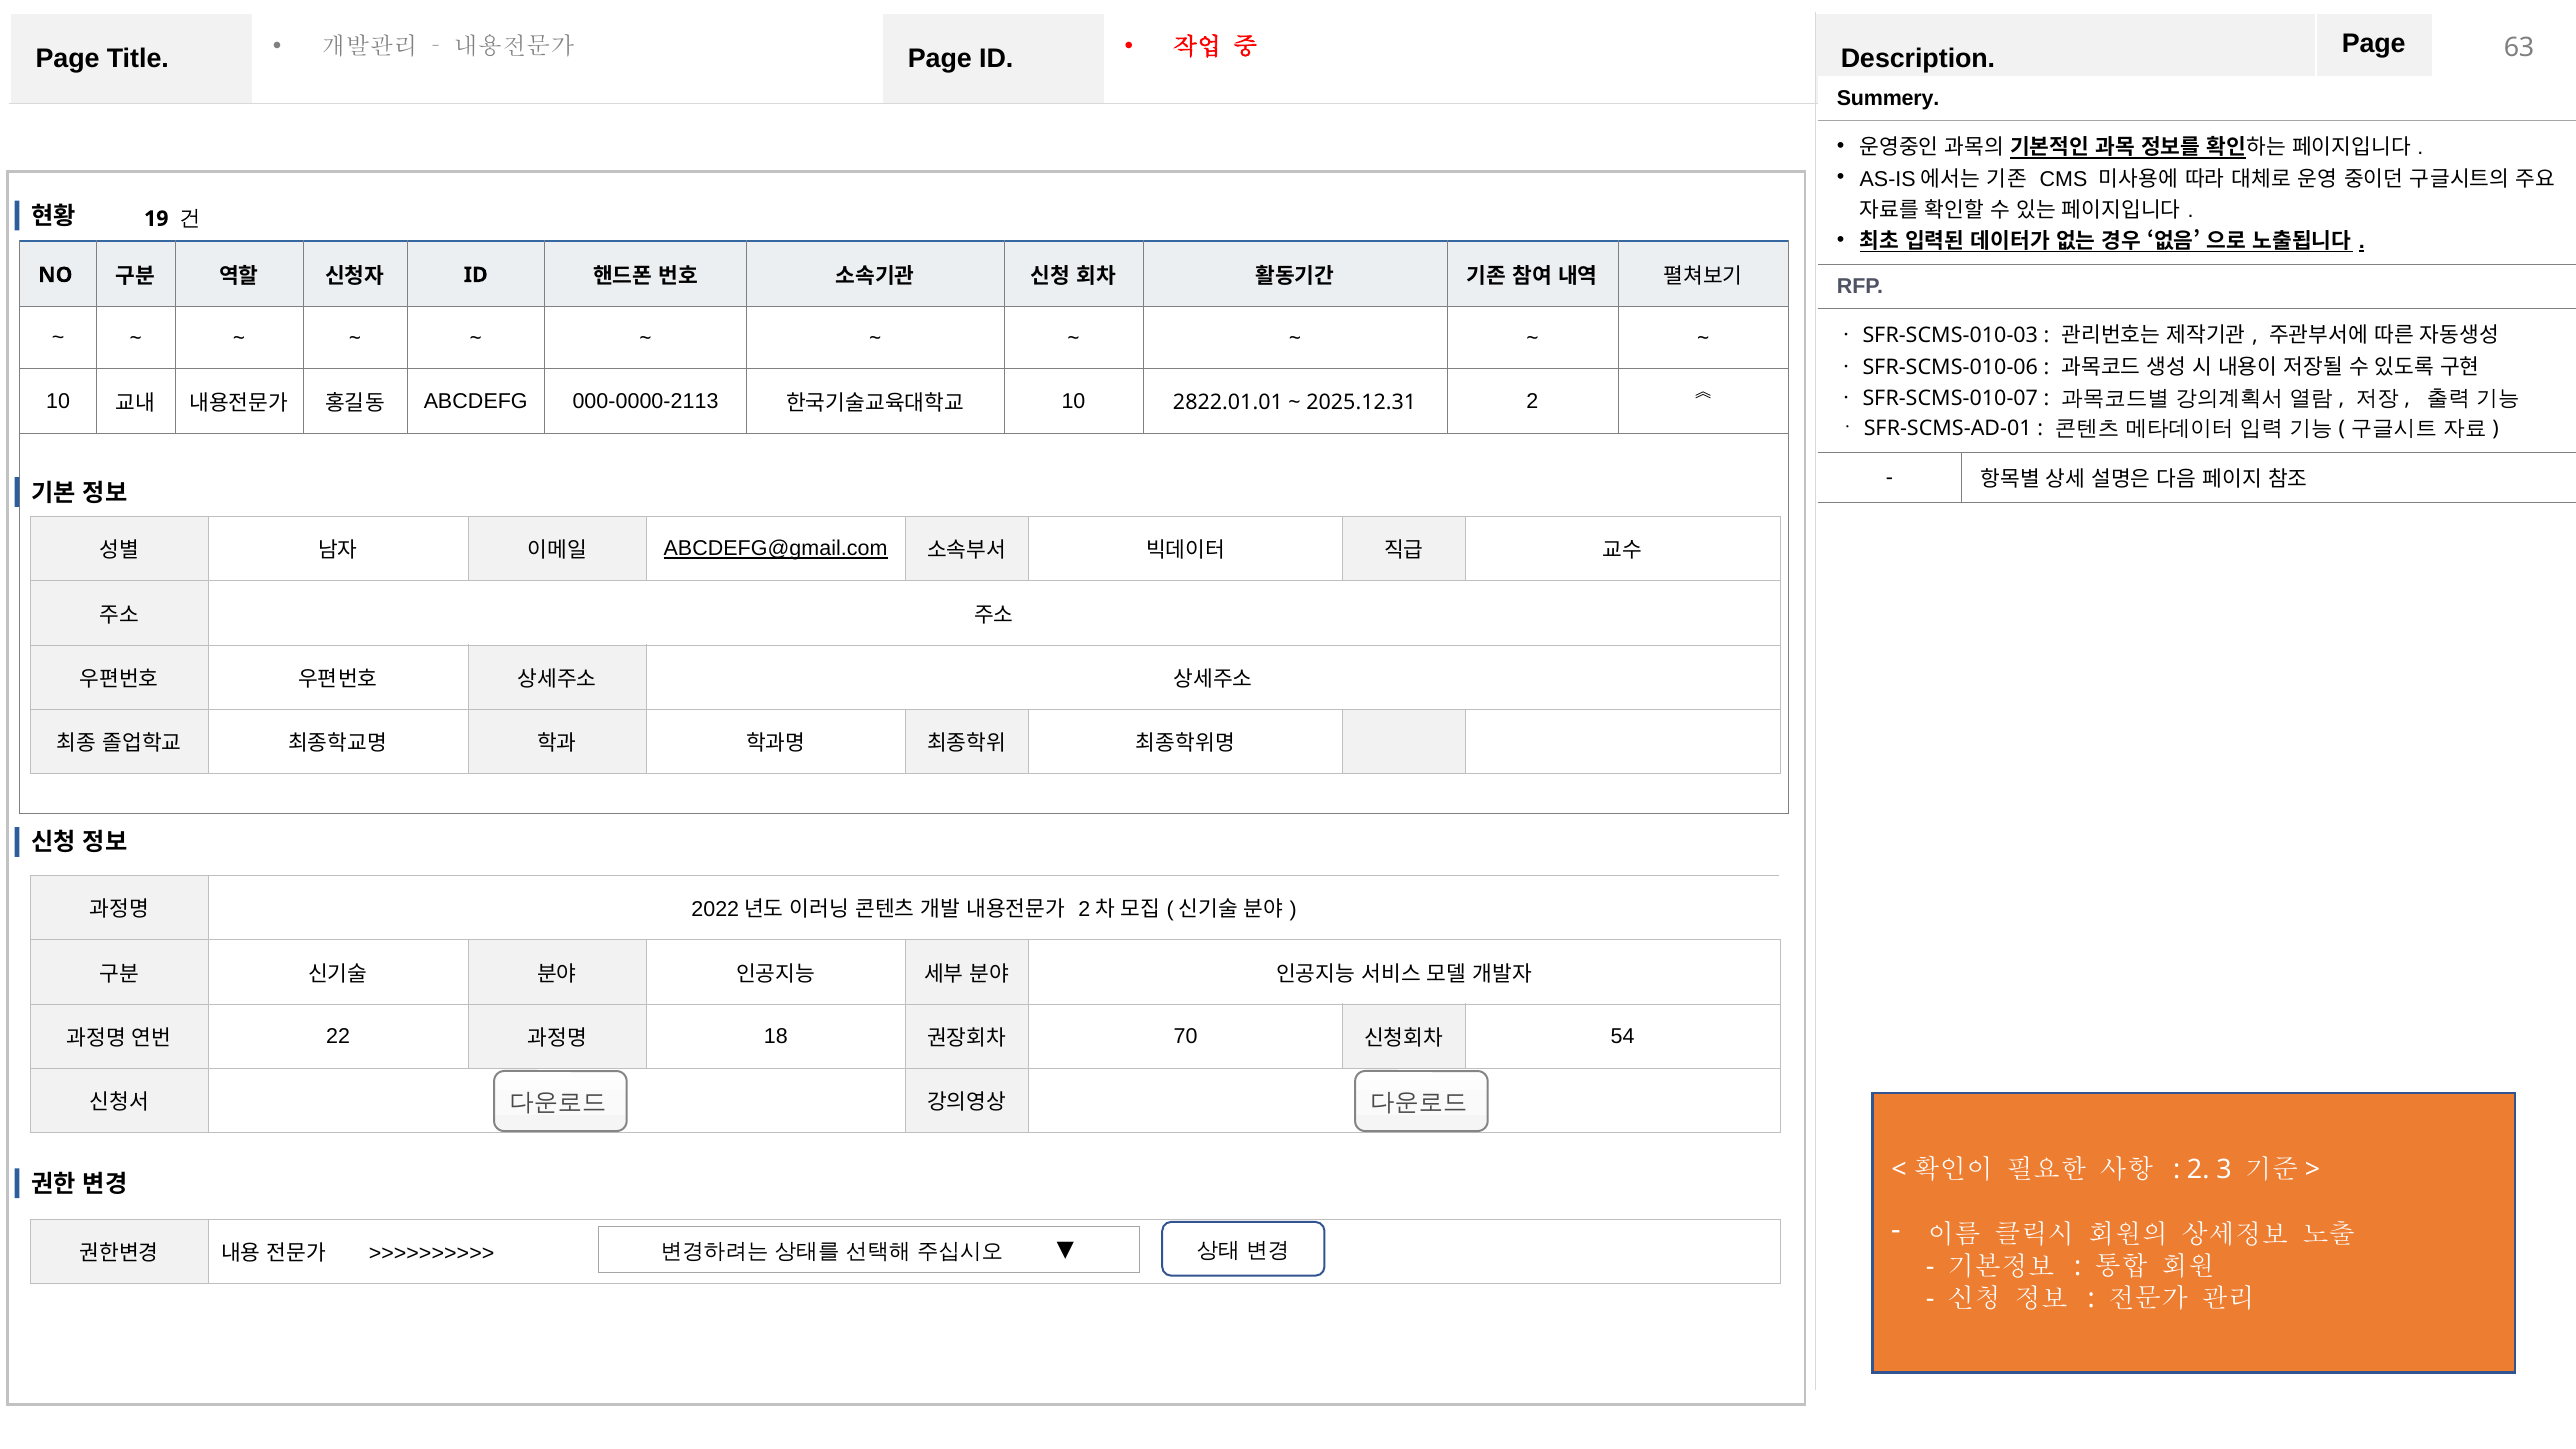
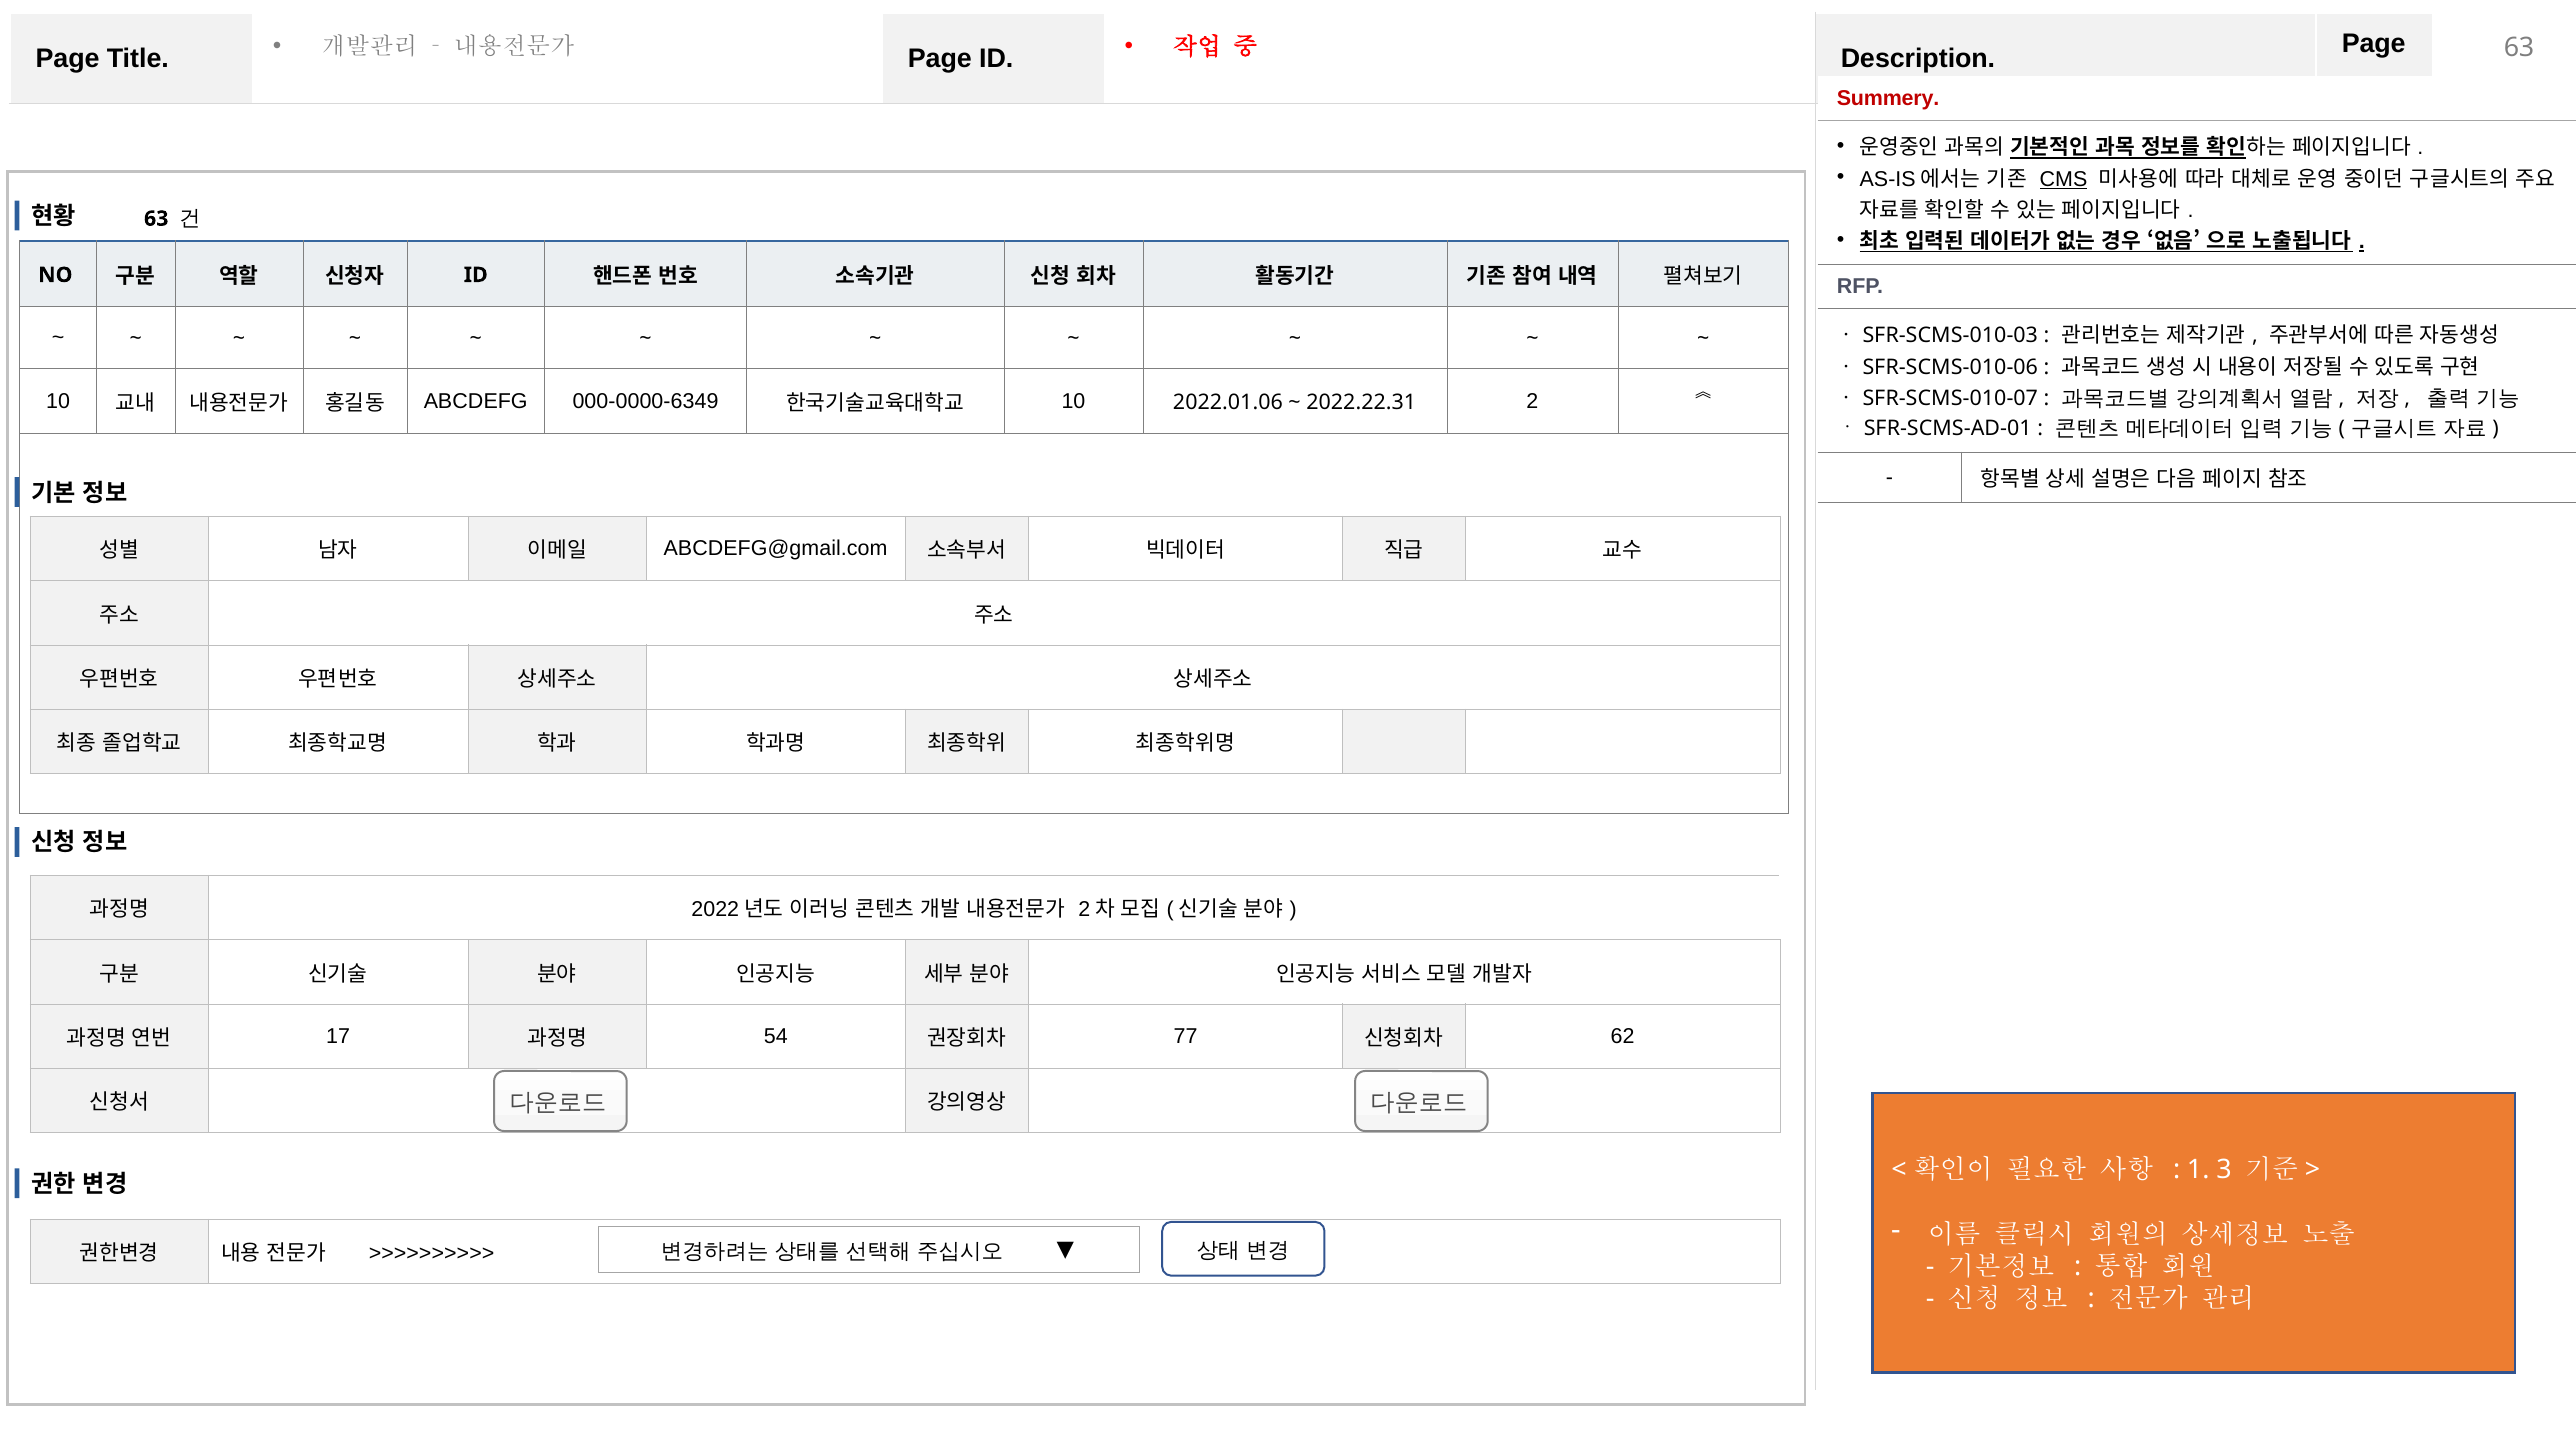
Summery colour: black -> red (1888, 99)
CMS underline: none -> present (2064, 179)
19: 19 -> 63 (156, 219)
000-0000-2113: 000-0000-2113 -> 000-0000-6349 (645, 402)
2822.01.01: 2822.01.01 -> 2022.01.06 (1228, 402)
2025.12.31: 2025.12.31 -> 2022.22.31 (1361, 402)
ABCDEFG@gmail.com underline: present -> none (776, 549)
22: 22 -> 17 (338, 1036)
18: 18 -> 54 (776, 1036)
70: 70 -> 77 (1186, 1036)
54: 54 -> 62 (1623, 1036)
2: 2 -> 1 (2198, 1170)
